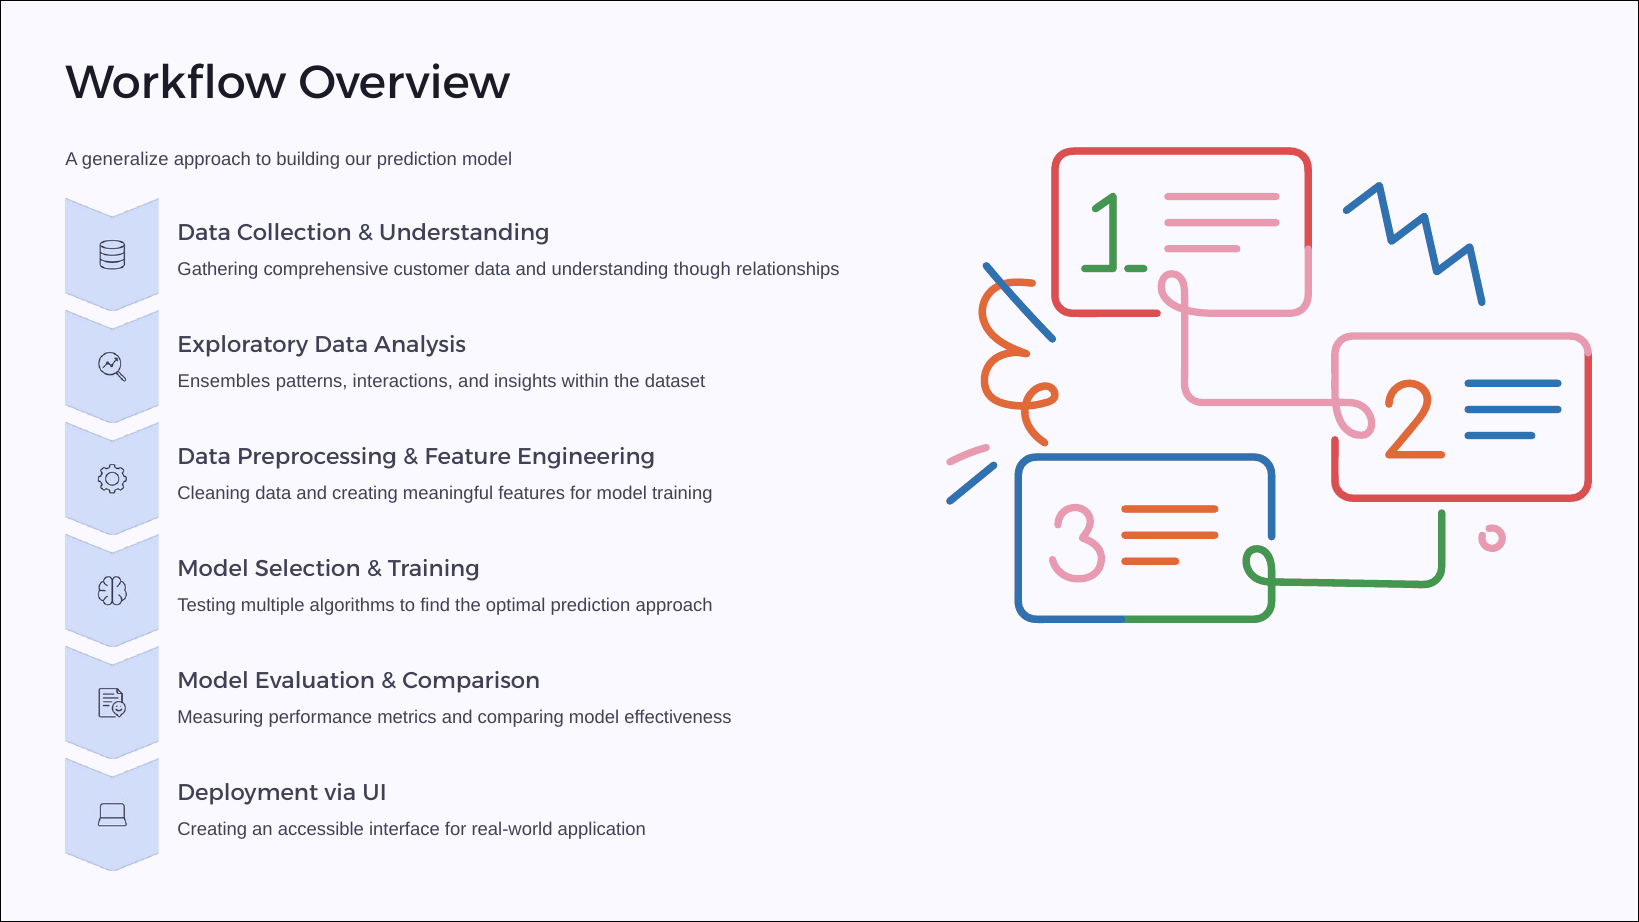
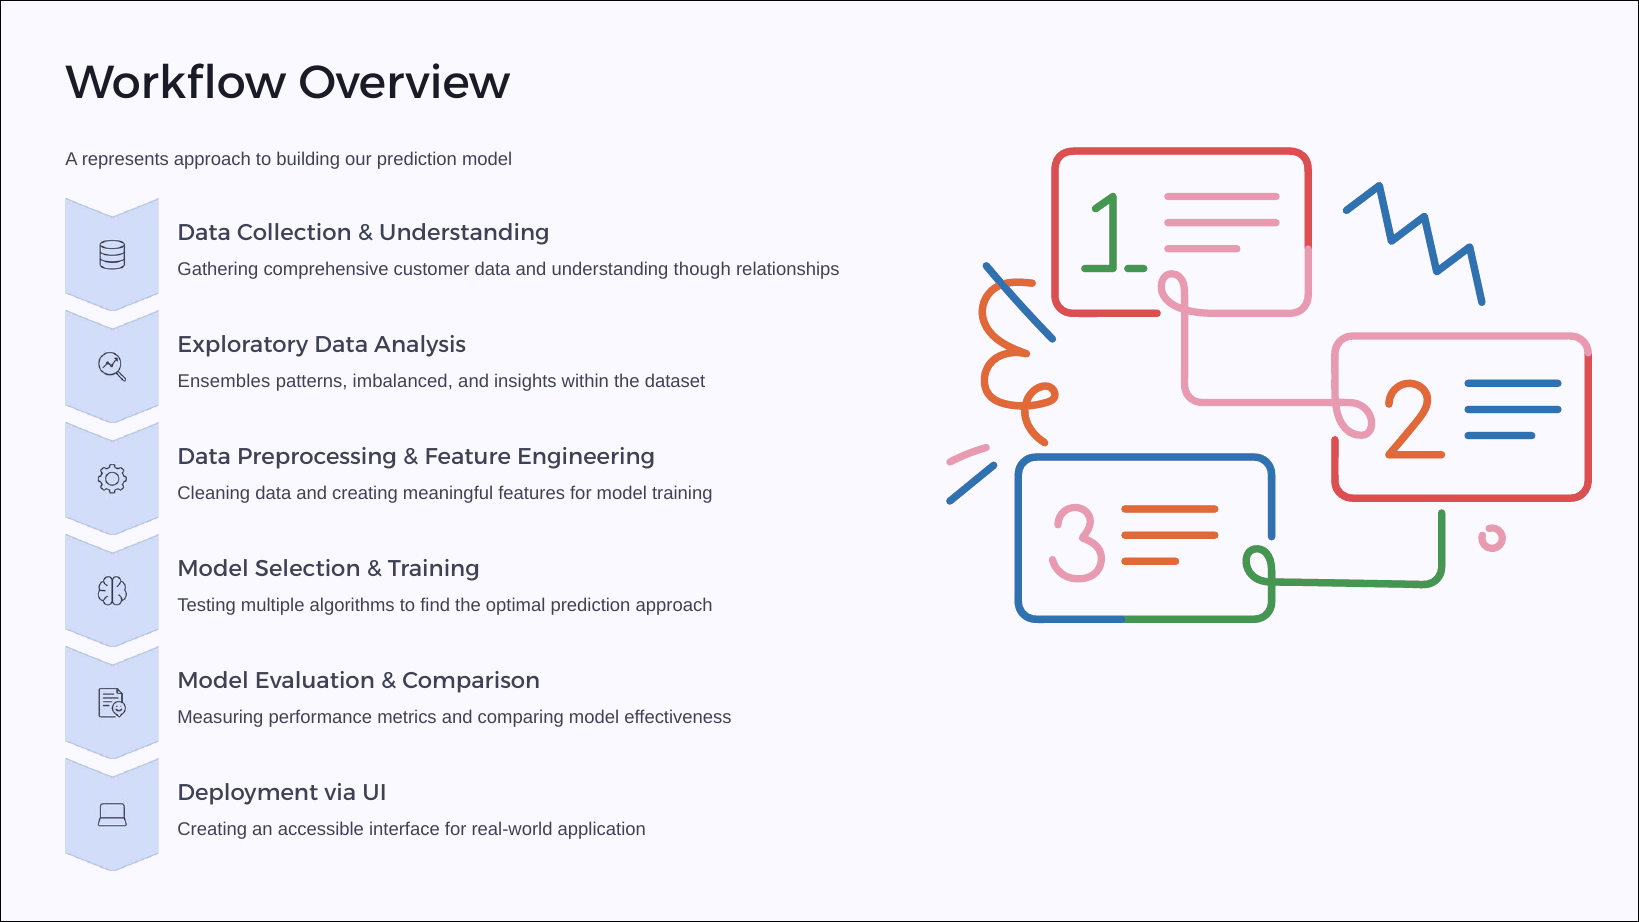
generalize: generalize -> represents (125, 160)
interactions: interactions -> imbalanced (403, 382)
